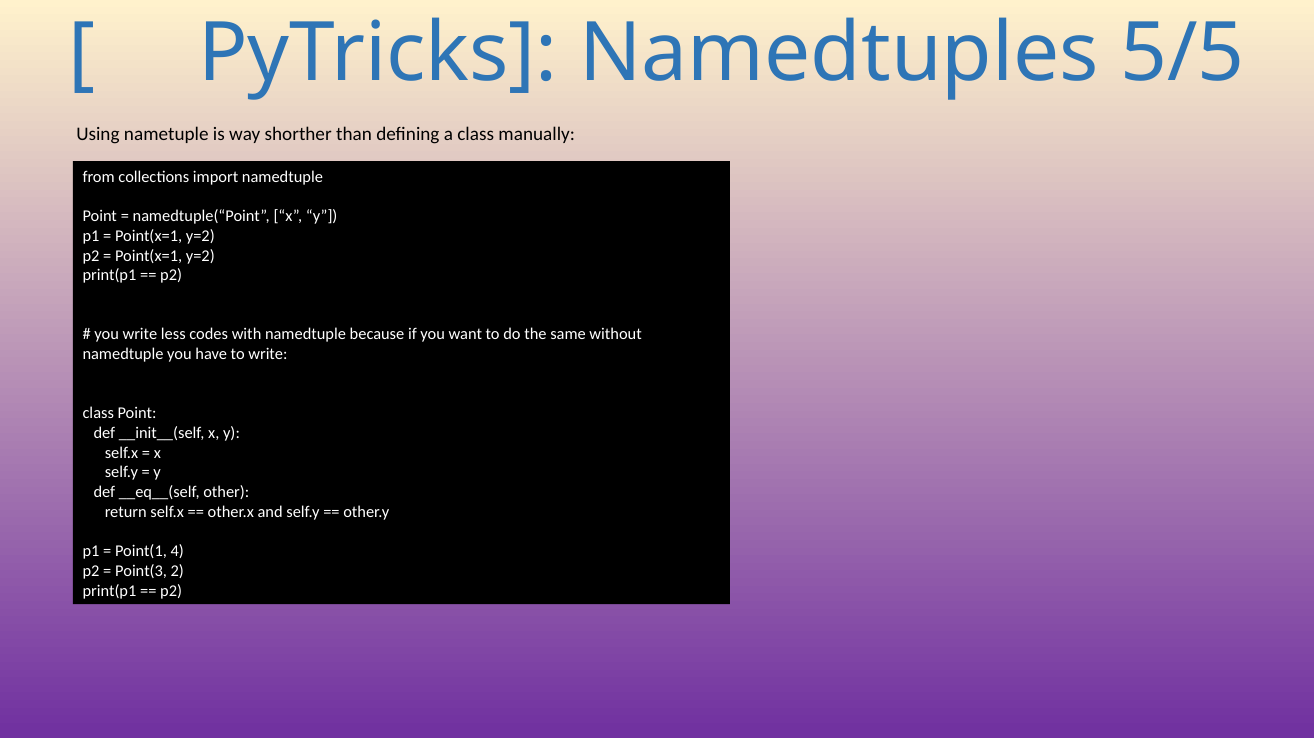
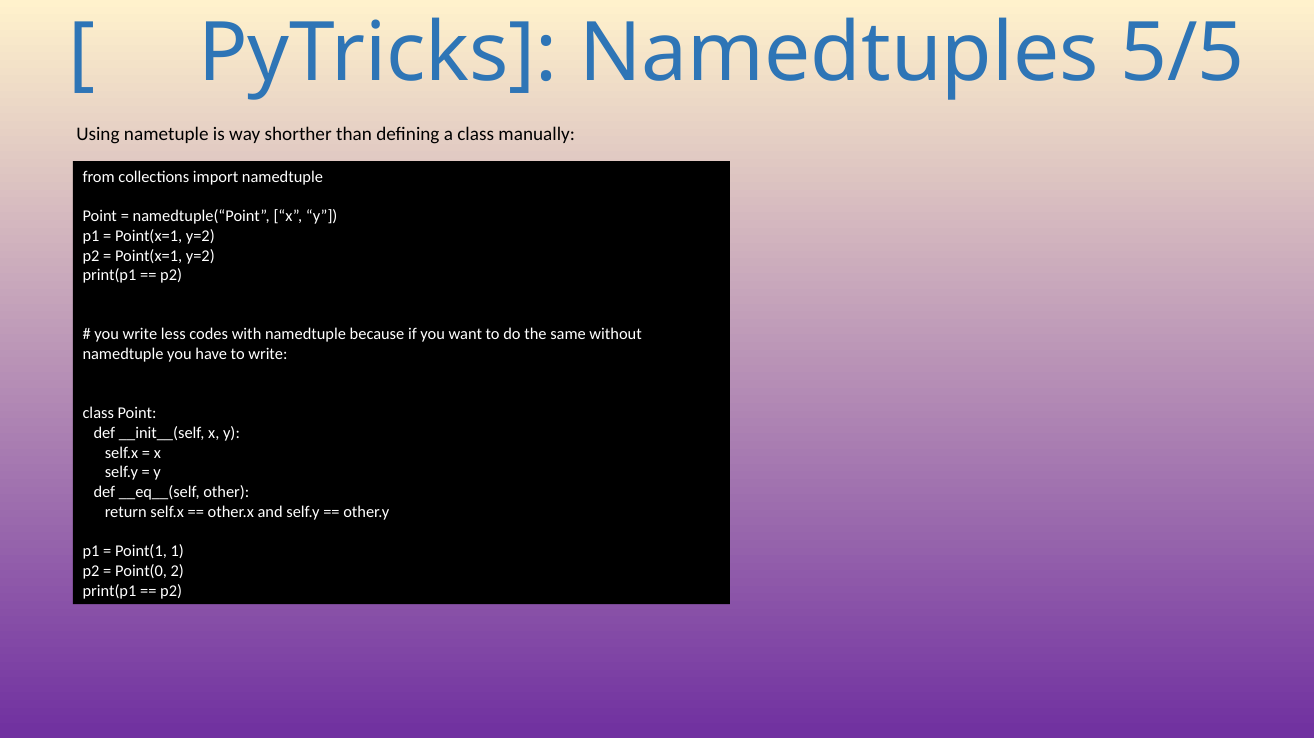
4: 4 -> 1 (177, 551)
Point(3: Point(3 -> Point(0 (141, 571)
